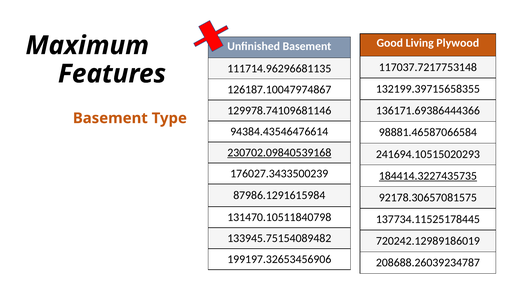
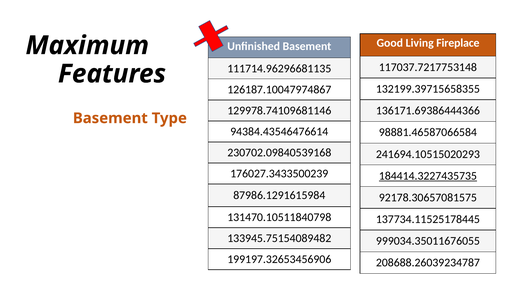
Plywood: Plywood -> Fireplace (458, 43)
230702.09840539168 underline: present -> none (279, 152)
720242.12989186019: 720242.12989186019 -> 999034.35011676055 (428, 241)
